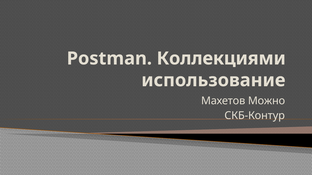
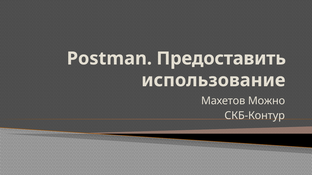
Коллекциями: Коллекциями -> Предоставить (221, 59)
